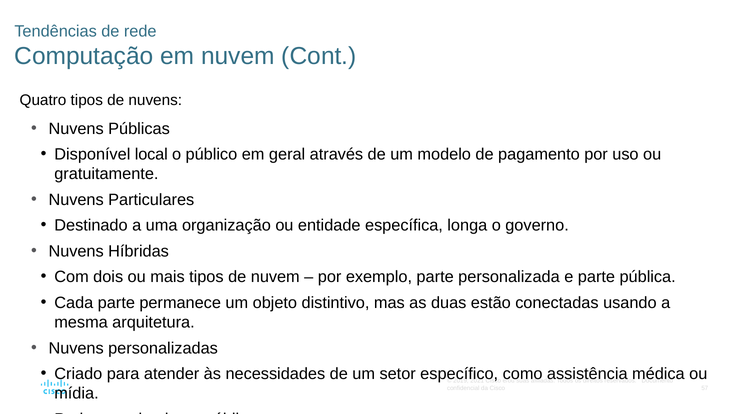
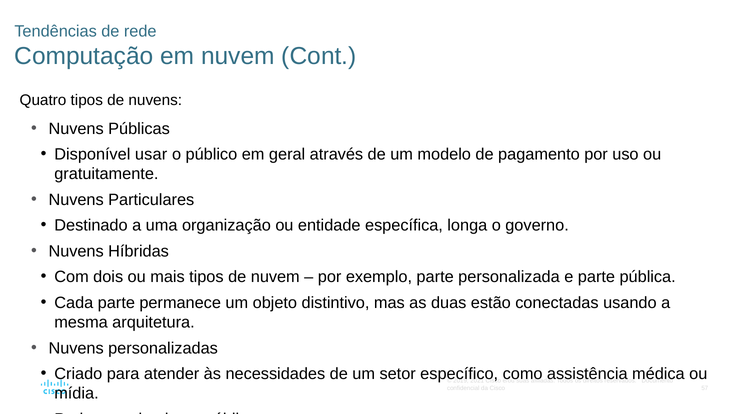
local: local -> usar (151, 154)
